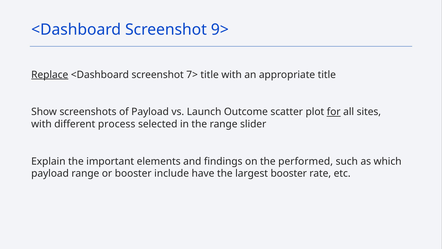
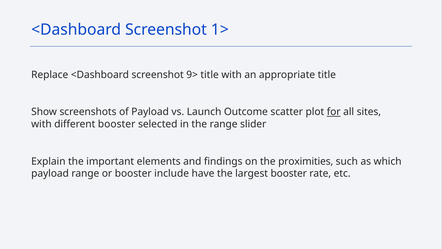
9>: 9> -> 1> (220, 30)
Replace underline: present -> none (50, 75)
7>: 7> -> 9> (192, 75)
different process: process -> booster (117, 124)
performed: performed -> proximities (306, 161)
